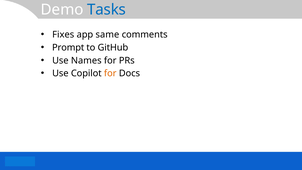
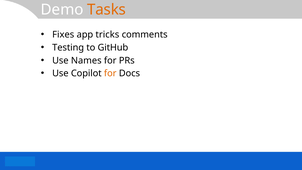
Tasks colour: blue -> orange (107, 10)
same: same -> tricks (107, 35)
Prompt: Prompt -> Testing (68, 48)
